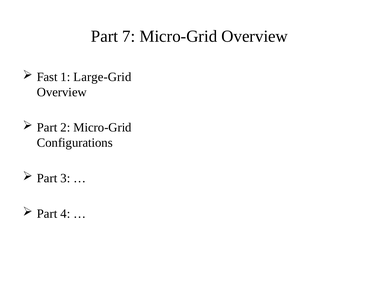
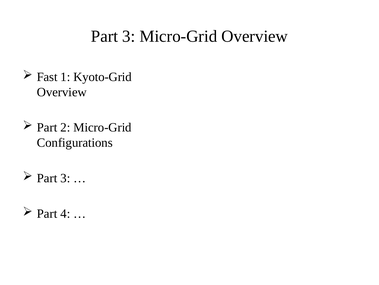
7: 7 -> 3 (129, 36)
Large-Grid: Large-Grid -> Kyoto-Grid (103, 77)
